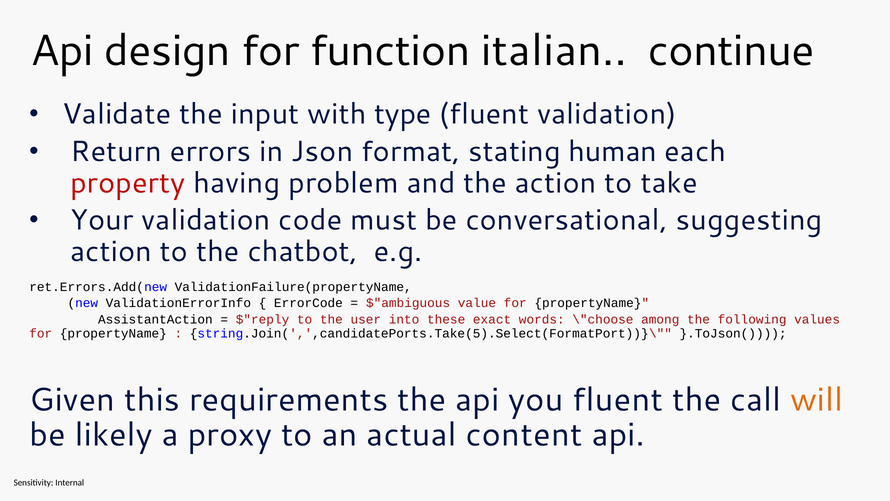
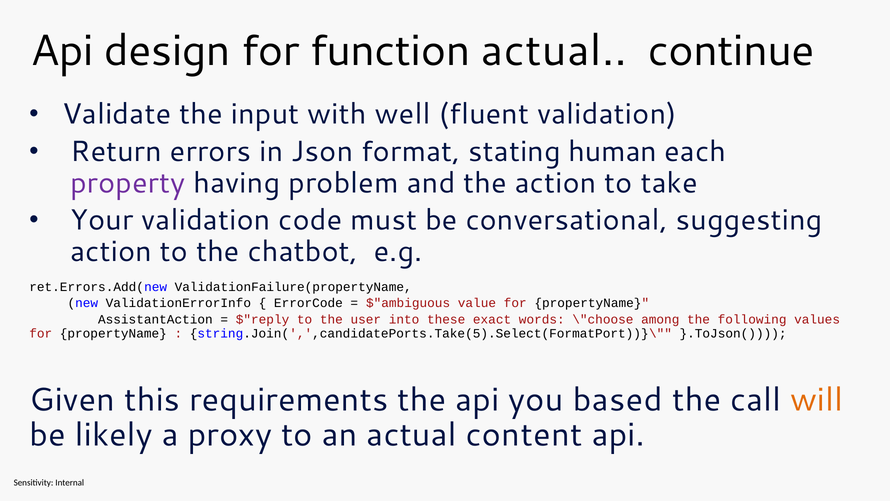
function italian: italian -> actual (554, 51)
type: type -> well (403, 114)
property colour: red -> purple (128, 183)
you fluent: fluent -> based (618, 399)
